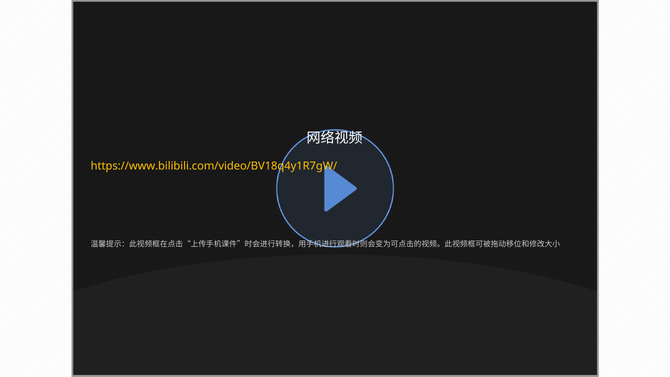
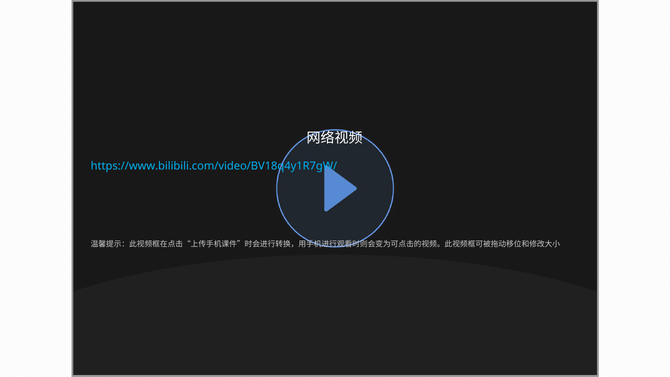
https://www.bilibili.com/video/BV18q4y1R7gW/ colour: yellow -> light blue (214, 166)
